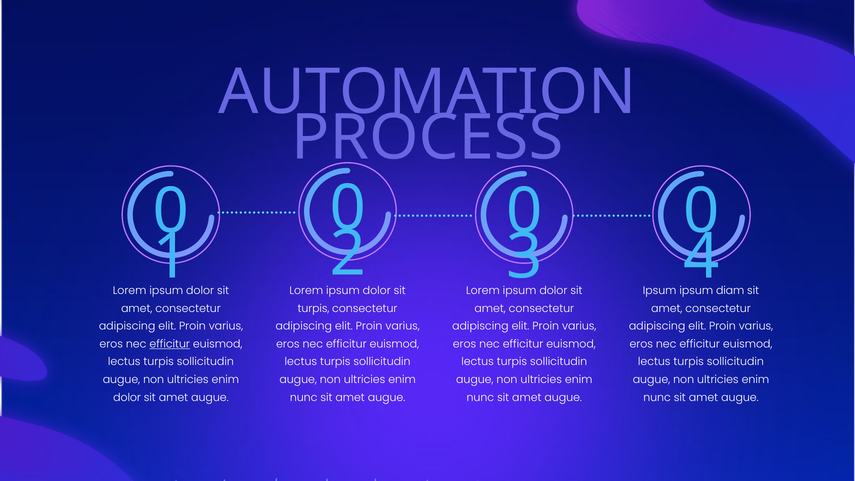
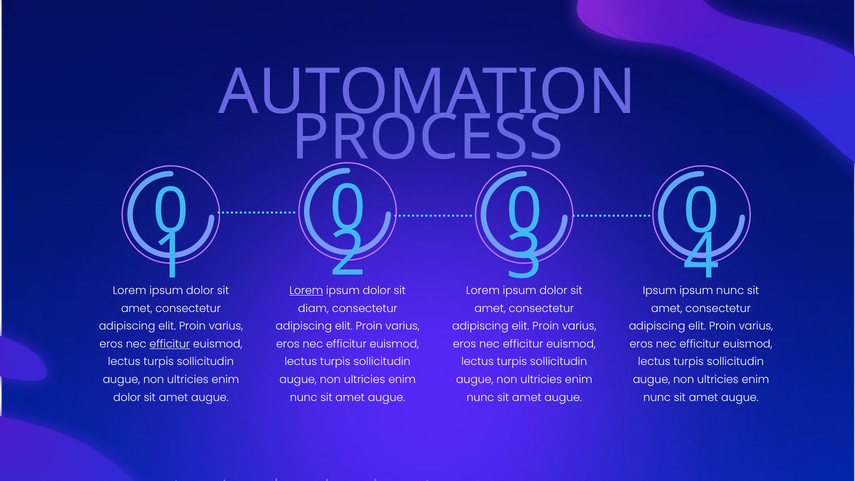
Lorem underline: none -> present (306, 291)
diam: diam -> nunc (730, 291)
turpis: turpis -> diam (313, 308)
